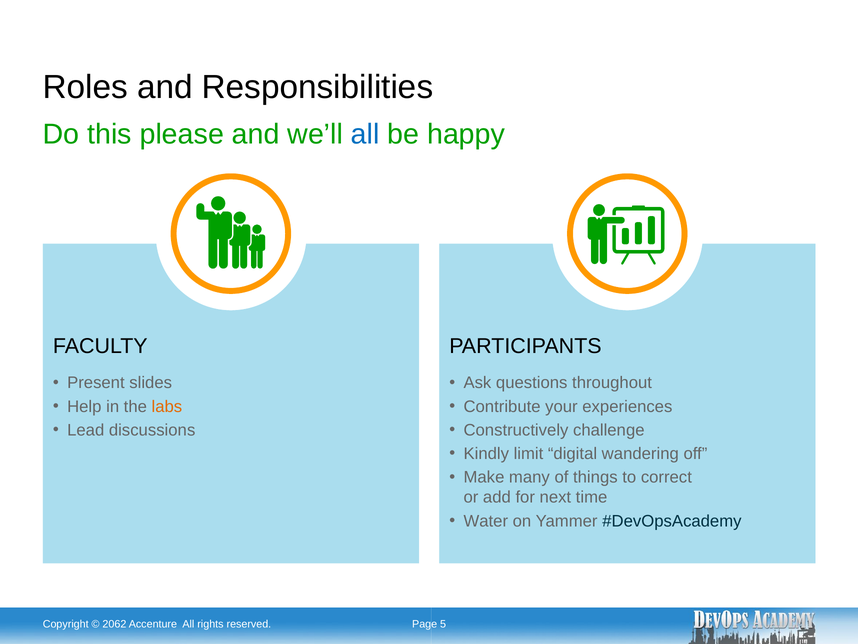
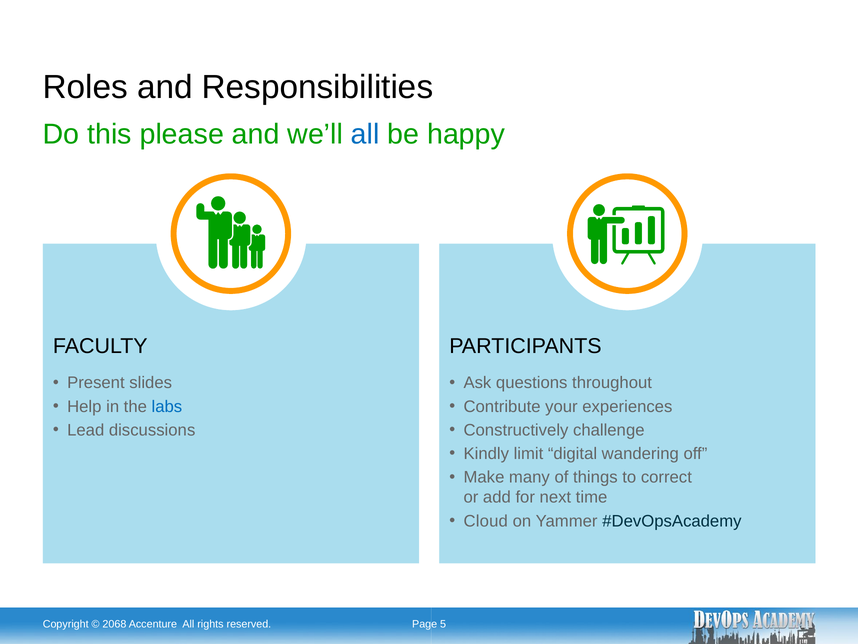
labs colour: orange -> blue (167, 406)
Water: Water -> Cloud (486, 521)
2062: 2062 -> 2068 (114, 624)
